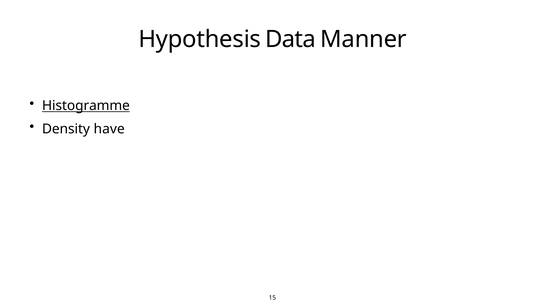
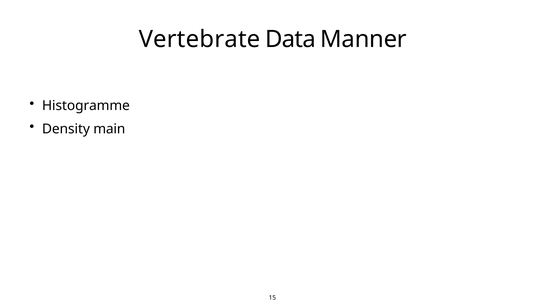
Hypothesis: Hypothesis -> Vertebrate (200, 39)
Histogramme underline: present -> none (86, 106)
have: have -> main (109, 129)
